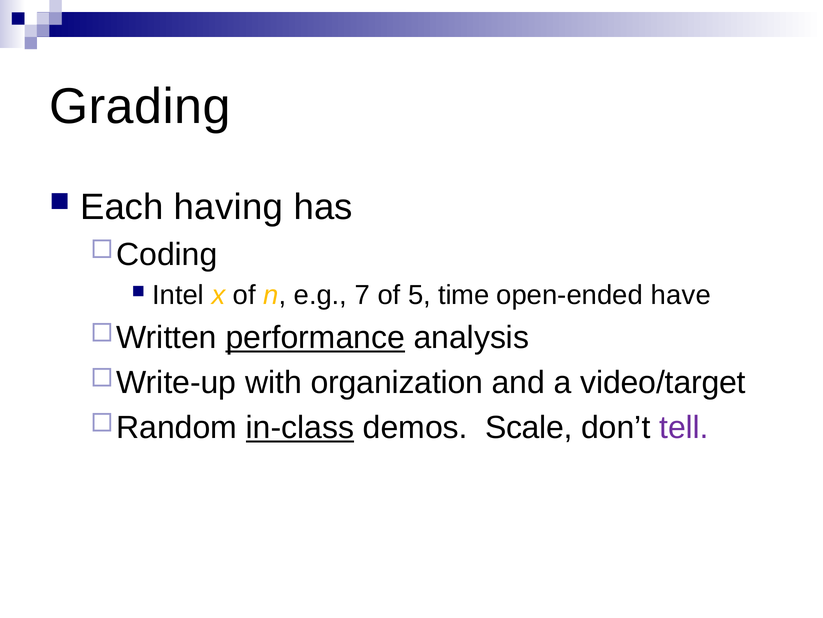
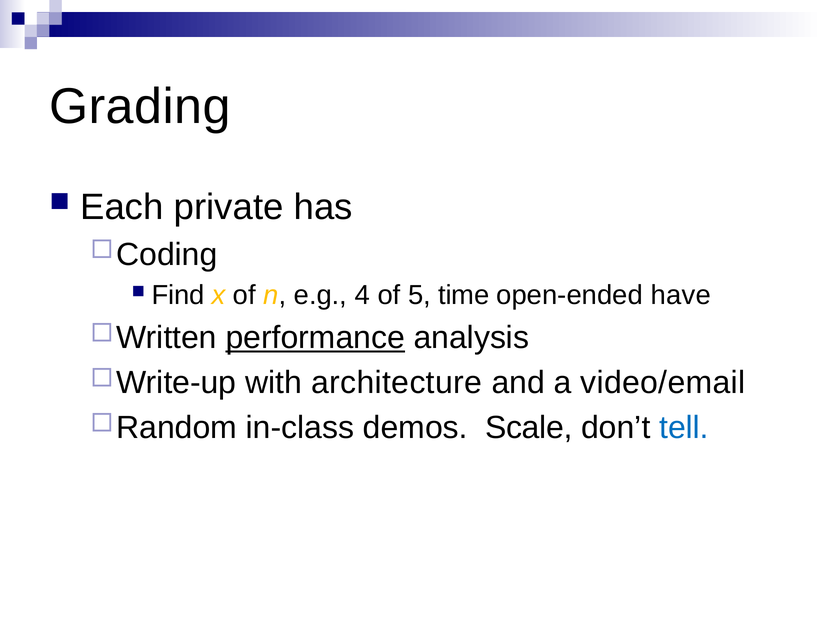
having: having -> private (229, 207)
Intel: Intel -> Find (178, 295)
7: 7 -> 4 (362, 295)
organization: organization -> architecture (397, 382)
video/target: video/target -> video/email (663, 382)
in-class underline: present -> none (300, 427)
tell colour: purple -> blue (684, 427)
